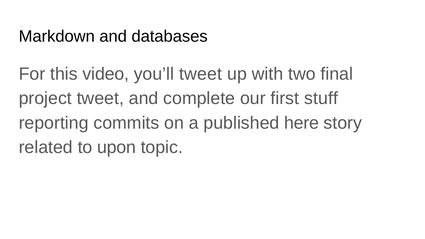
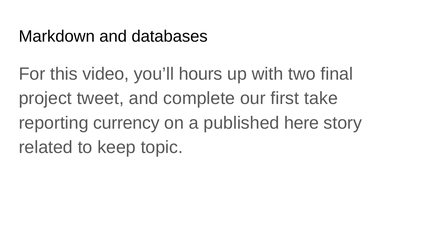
you’ll tweet: tweet -> hours (201, 74)
stuff: stuff -> take (321, 98)
commits: commits -> currency (127, 123)
upon: upon -> keep (117, 147)
